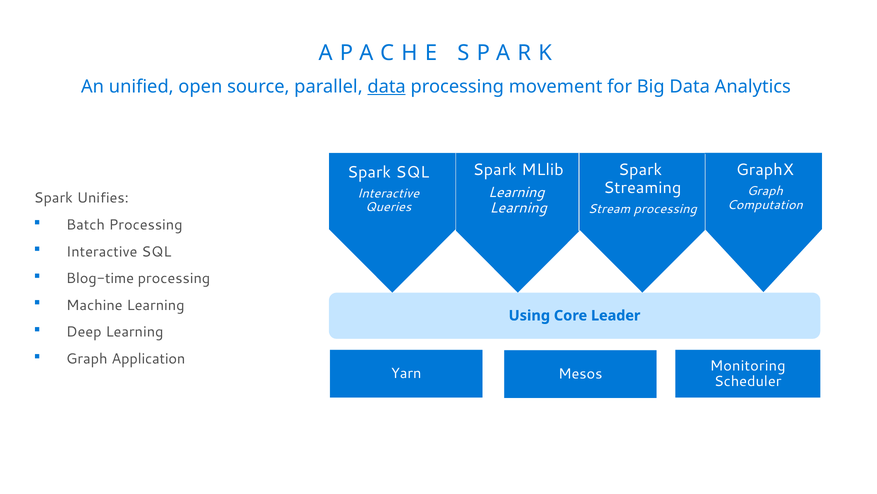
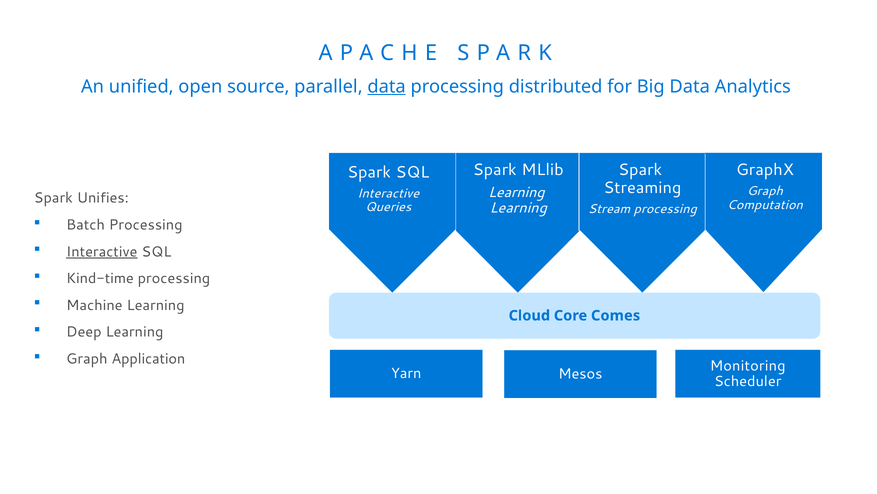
movement: movement -> distributed (556, 87)
Interactive underline: none -> present (102, 251)
Blog-time: Blog-time -> Kind-time (100, 278)
Using: Using -> Cloud (529, 315)
Leader: Leader -> Comes (616, 315)
